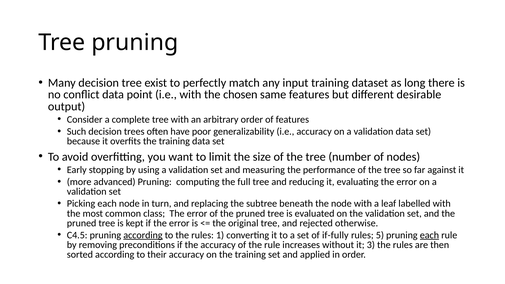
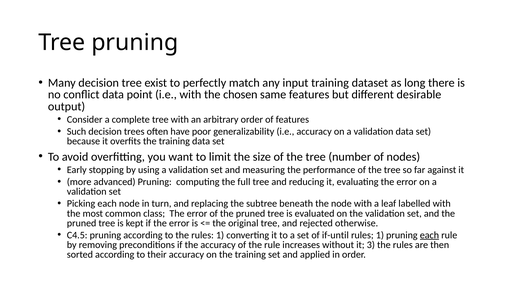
according underline: present -> none (143, 235)
if-fully: if-fully -> if-until (335, 235)
5: 5 -> 1 (380, 235)
